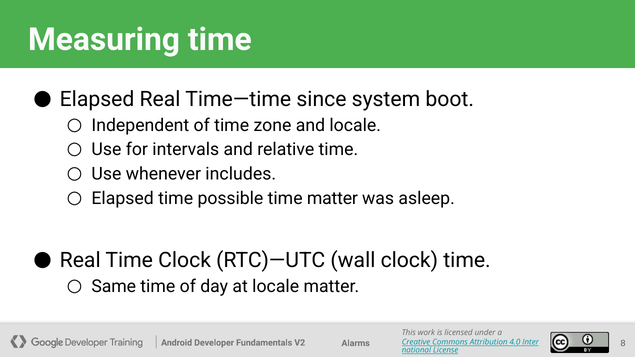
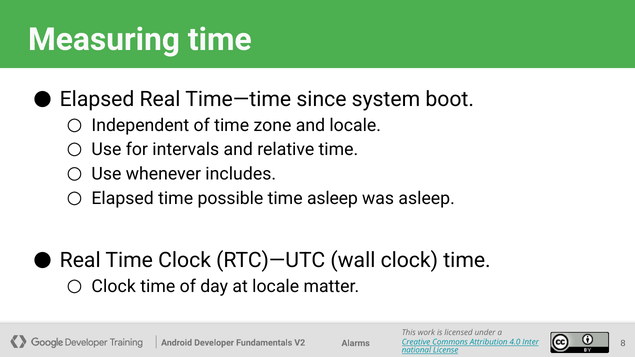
time matter: matter -> asleep (332, 198)
Same: Same -> Clock (114, 287)
